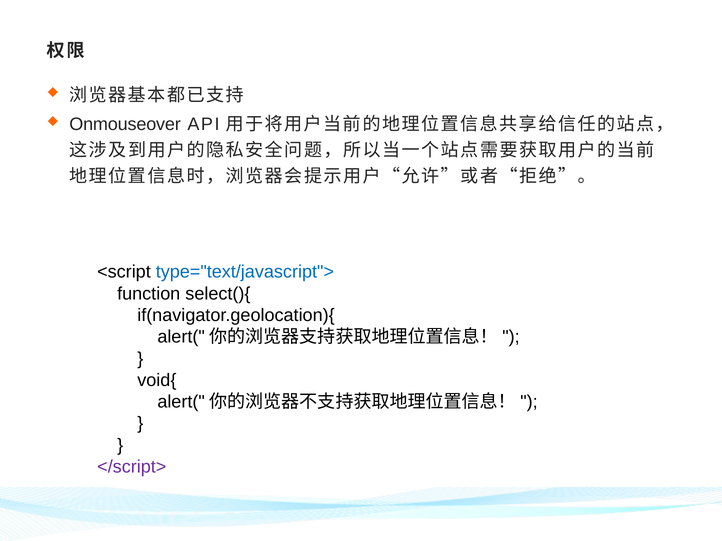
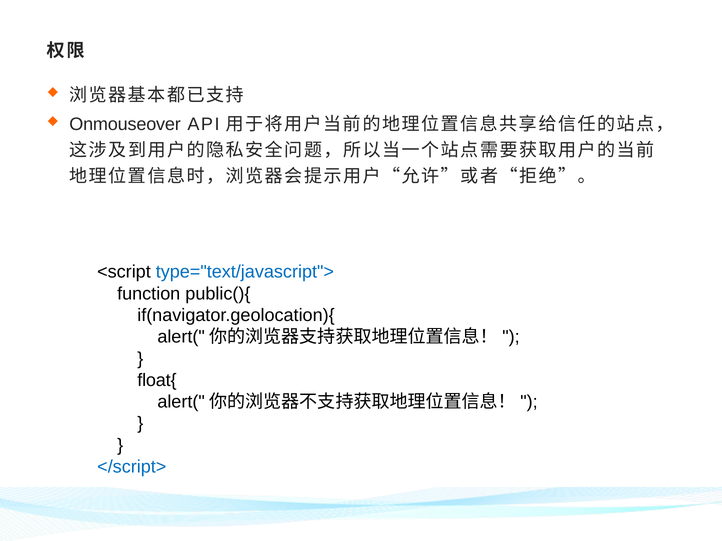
select(){: select(){ -> public(){ (218, 294)
void{: void{ -> float{ (157, 381)
</script> colour: purple -> blue (132, 467)
